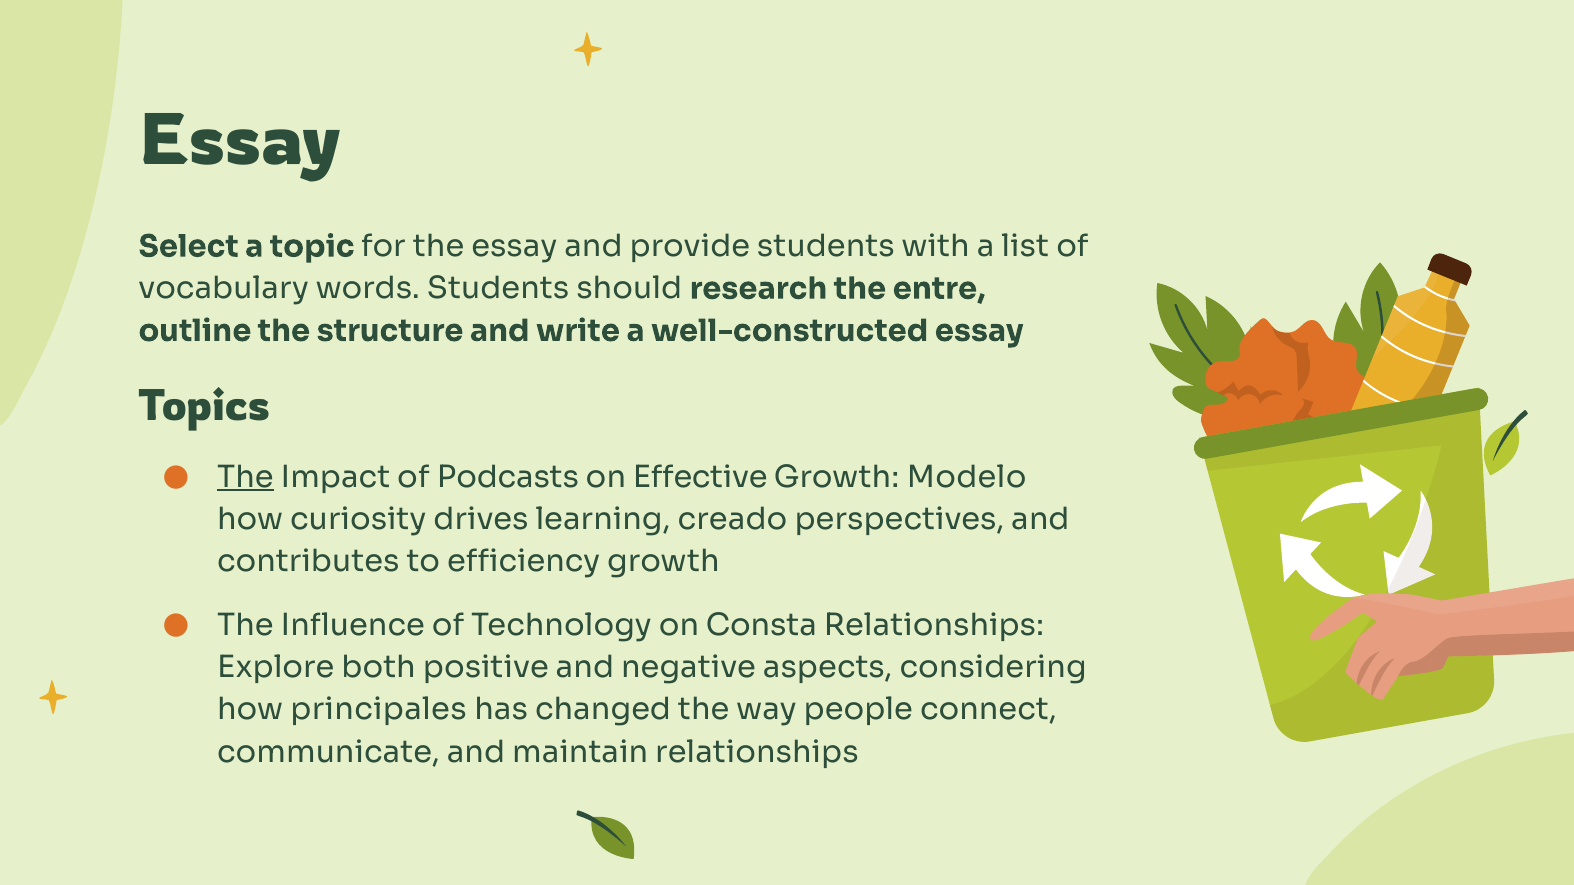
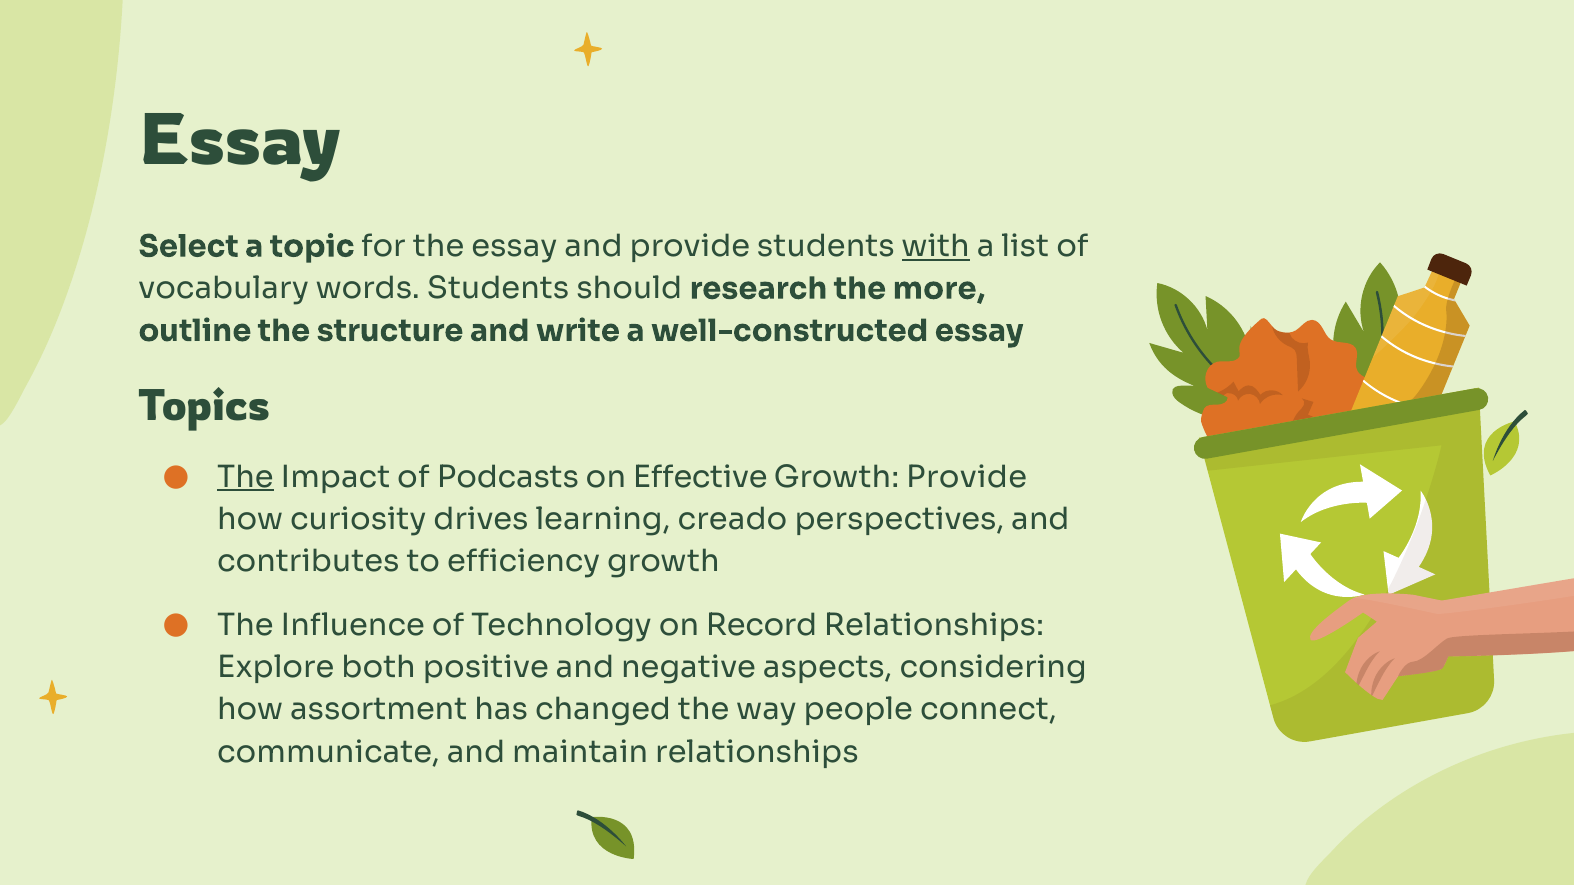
with underline: none -> present (936, 247)
entre: entre -> more (939, 289)
Growth Modelo: Modelo -> Provide (967, 477)
Consta: Consta -> Record (762, 626)
principales: principales -> assortment (379, 710)
